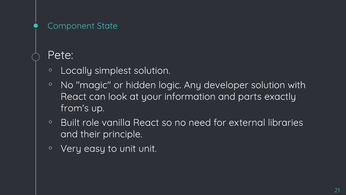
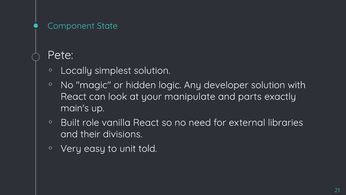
information: information -> manipulate (190, 96)
from's: from's -> main's (75, 108)
principle: principle -> divisions (123, 134)
unit unit: unit -> told (148, 148)
